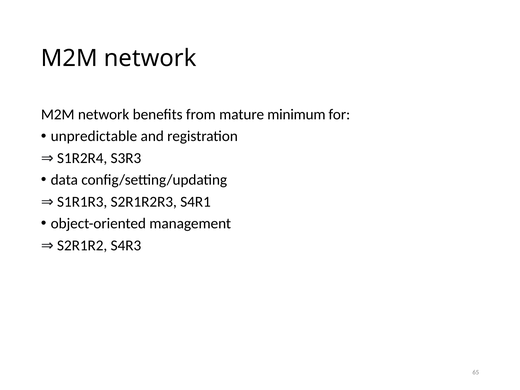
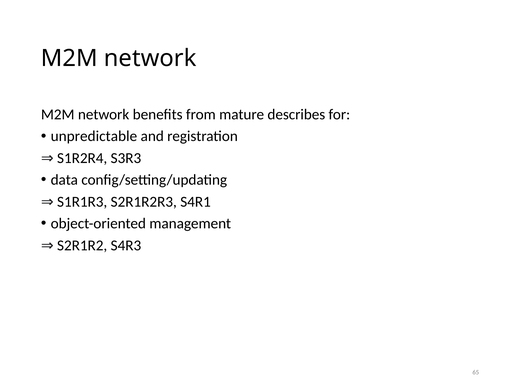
minimum: minimum -> describes (296, 115)
